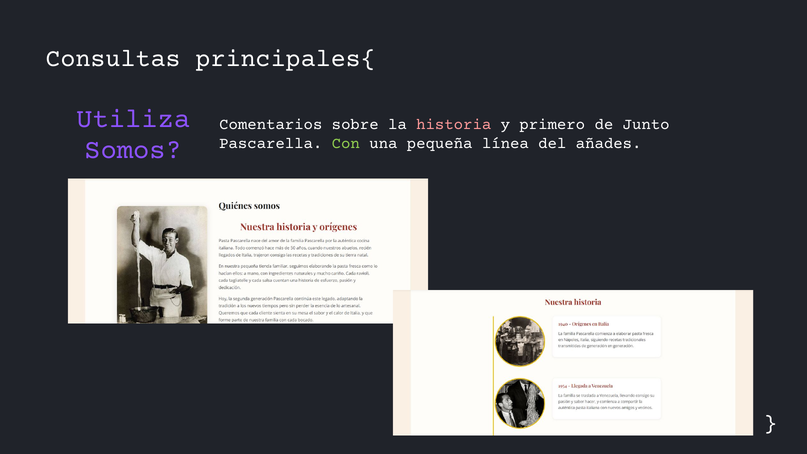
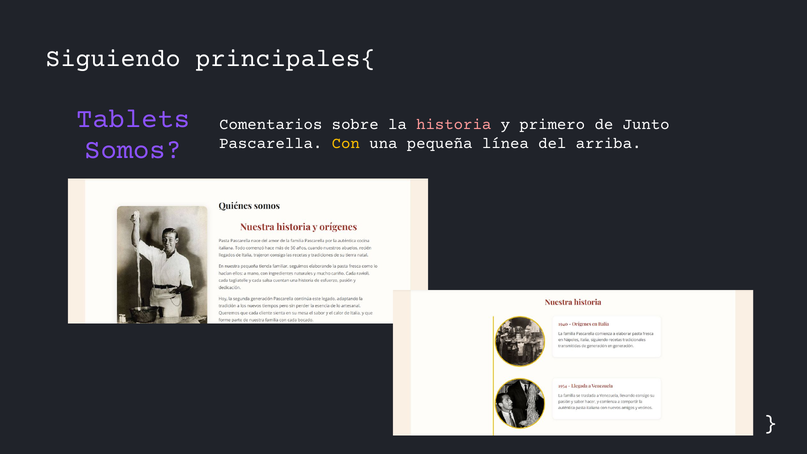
Consultas: Consultas -> Siguiendo (113, 58)
Utiliza: Utiliza -> Tablets (133, 118)
Con colour: light green -> yellow (346, 143)
añades: añades -> arriba (609, 143)
